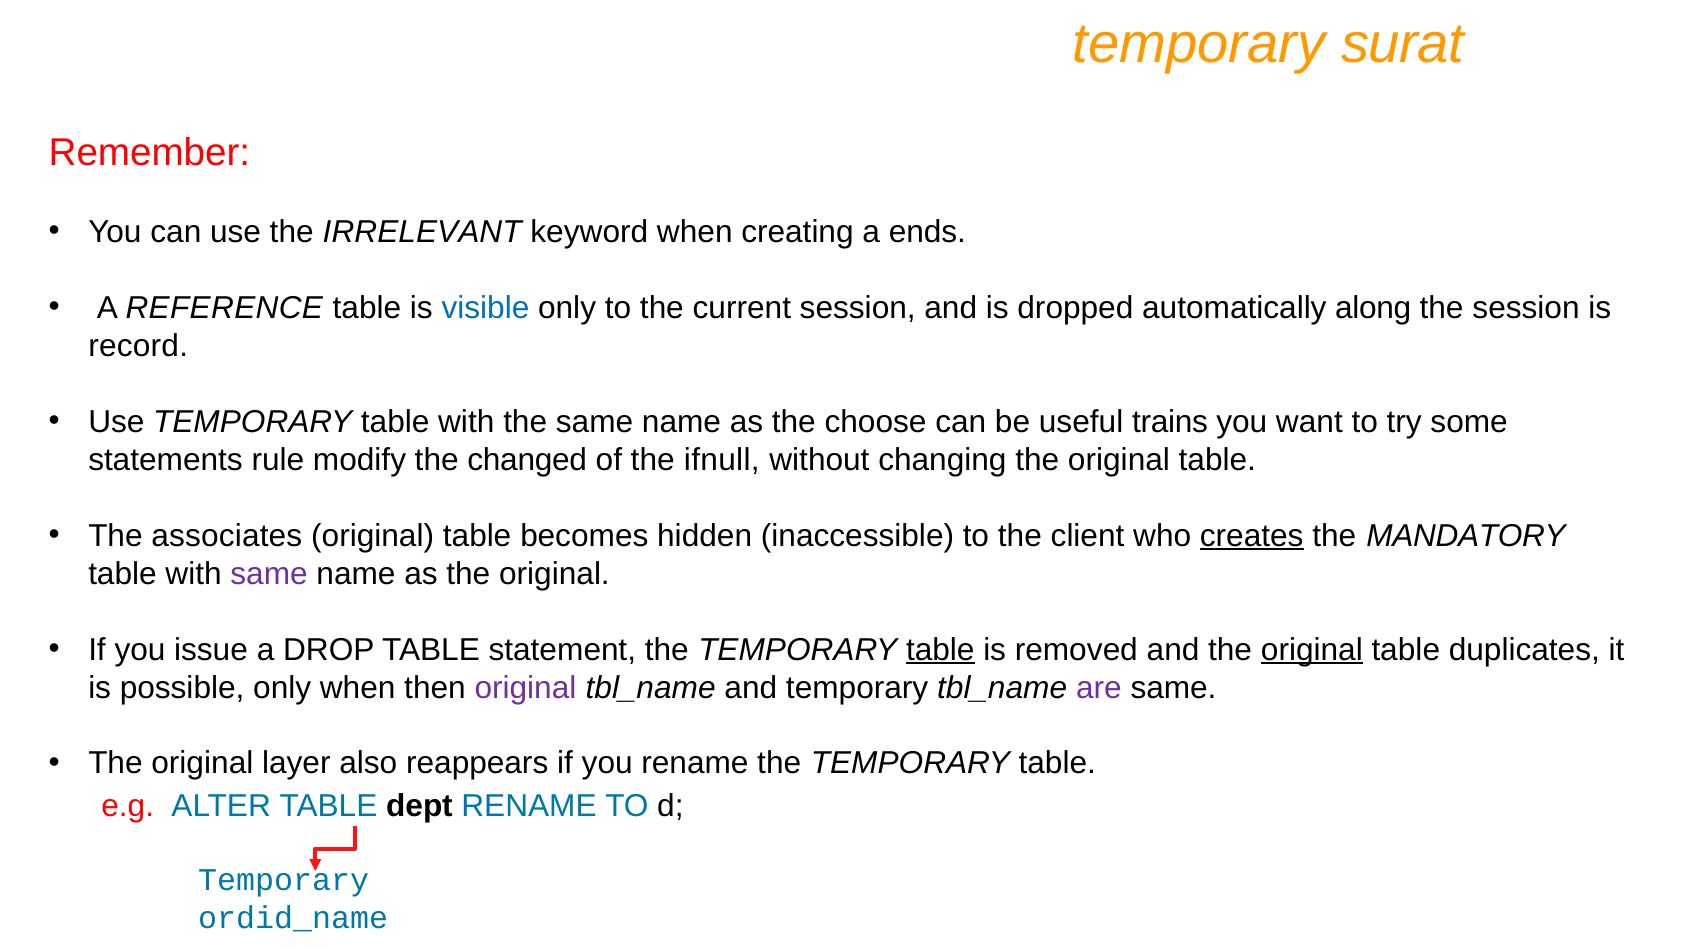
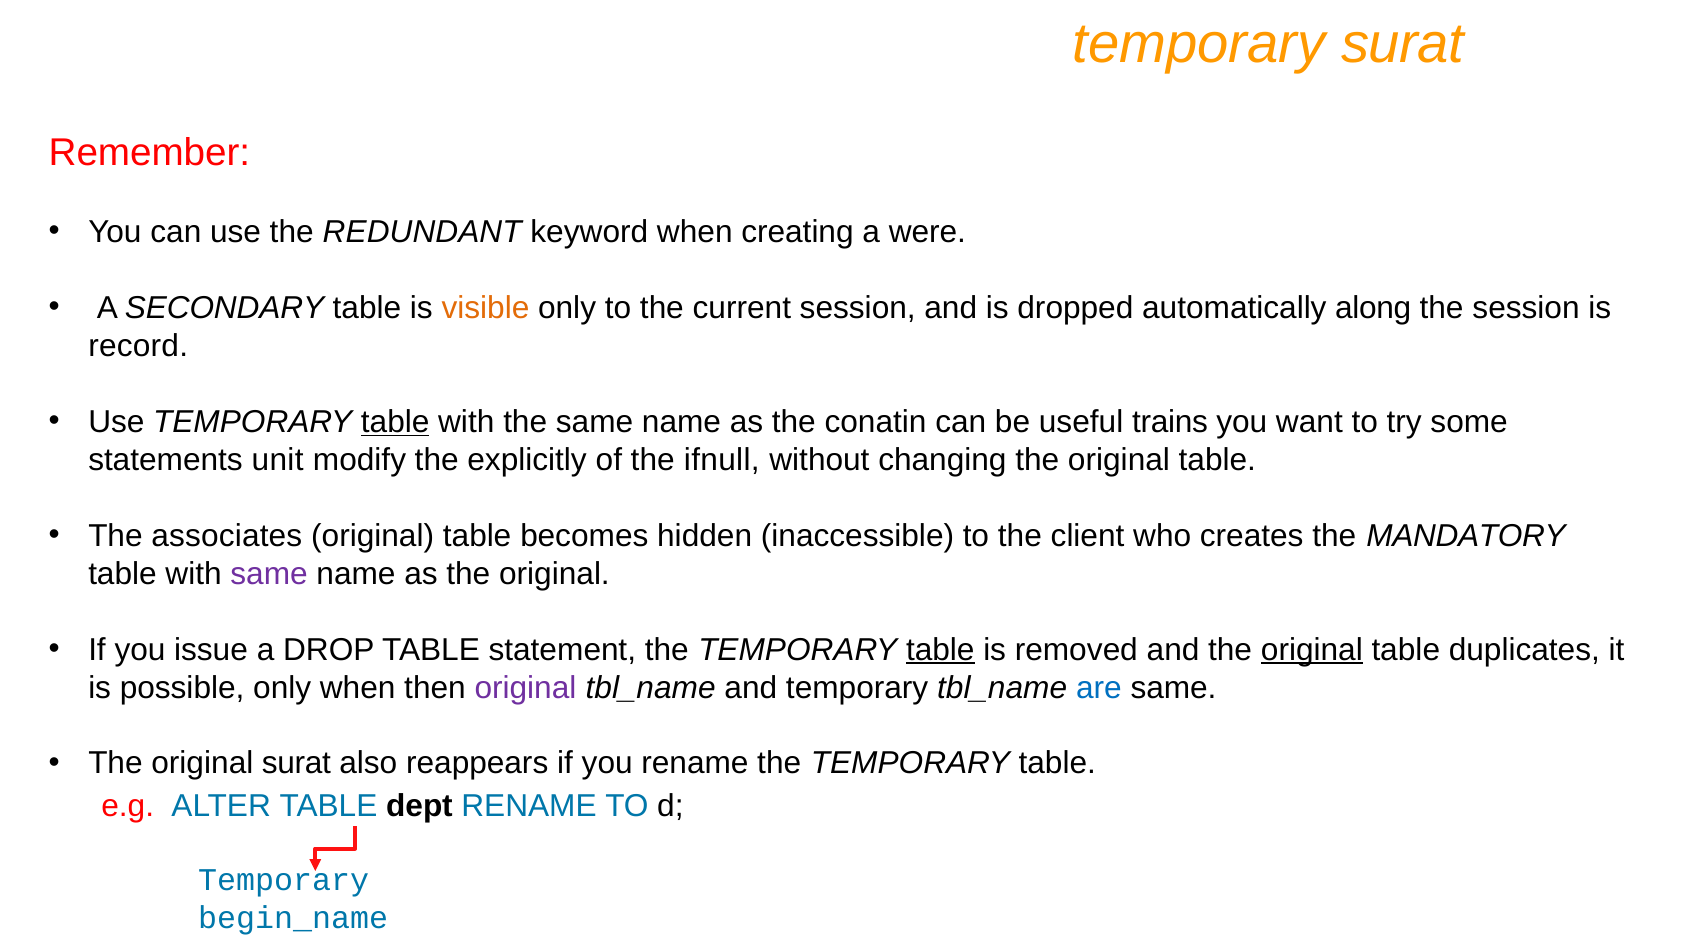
IRRELEVANT: IRRELEVANT -> REDUNDANT (422, 232)
ends: ends -> were (927, 232)
REFERENCE: REFERENCE -> SECONDARY (225, 308)
visible colour: blue -> orange (485, 308)
table underline: none -> present (395, 422)
choose: choose -> conatin (876, 422)
rule: rule -> unit (278, 460)
changed: changed -> explicitly (527, 460)
creates underline: present -> none (1252, 536)
are colour: purple -> blue (1099, 688)
original layer: layer -> surat (296, 763)
ordid_name: ordid_name -> begin_name (293, 918)
